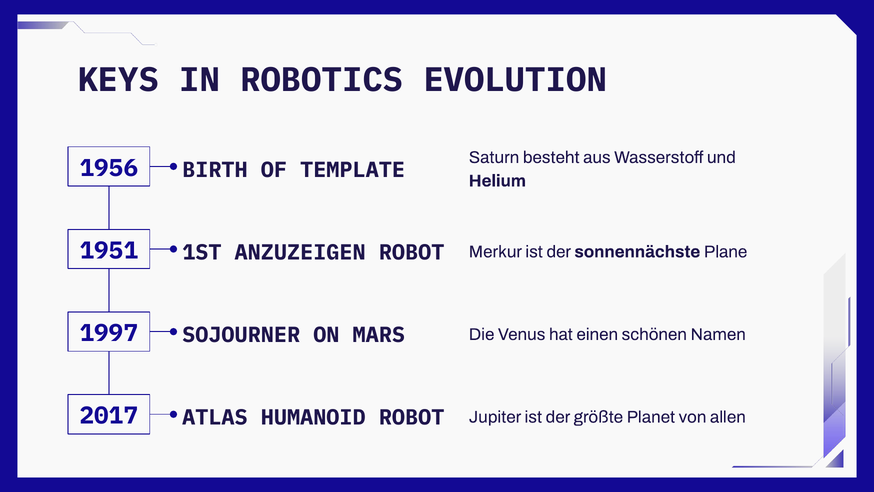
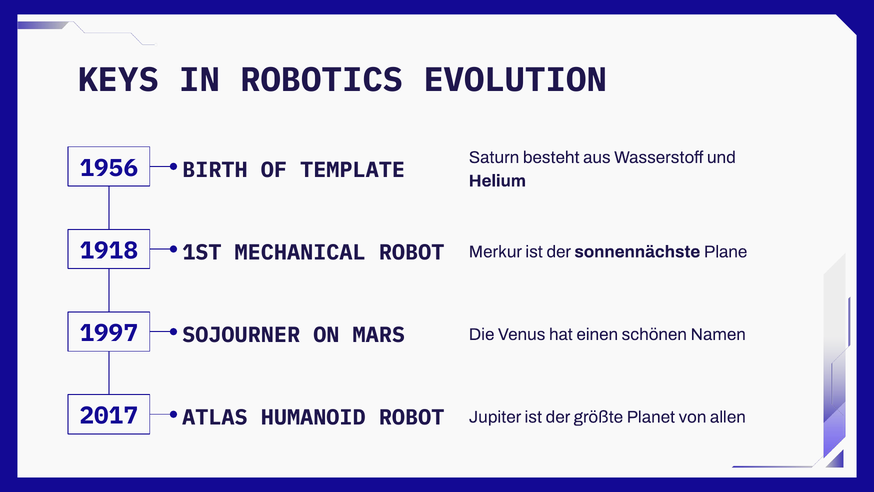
1951: 1951 -> 1918 (109, 251)
ANZUZEIGEN: ANZUZEIGEN -> MECHANICAL (300, 252)
